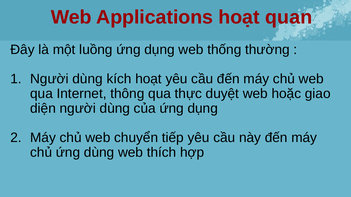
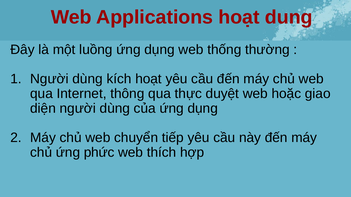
quan: quan -> dung (289, 17)
ứng dùng: dùng -> phức (99, 153)
